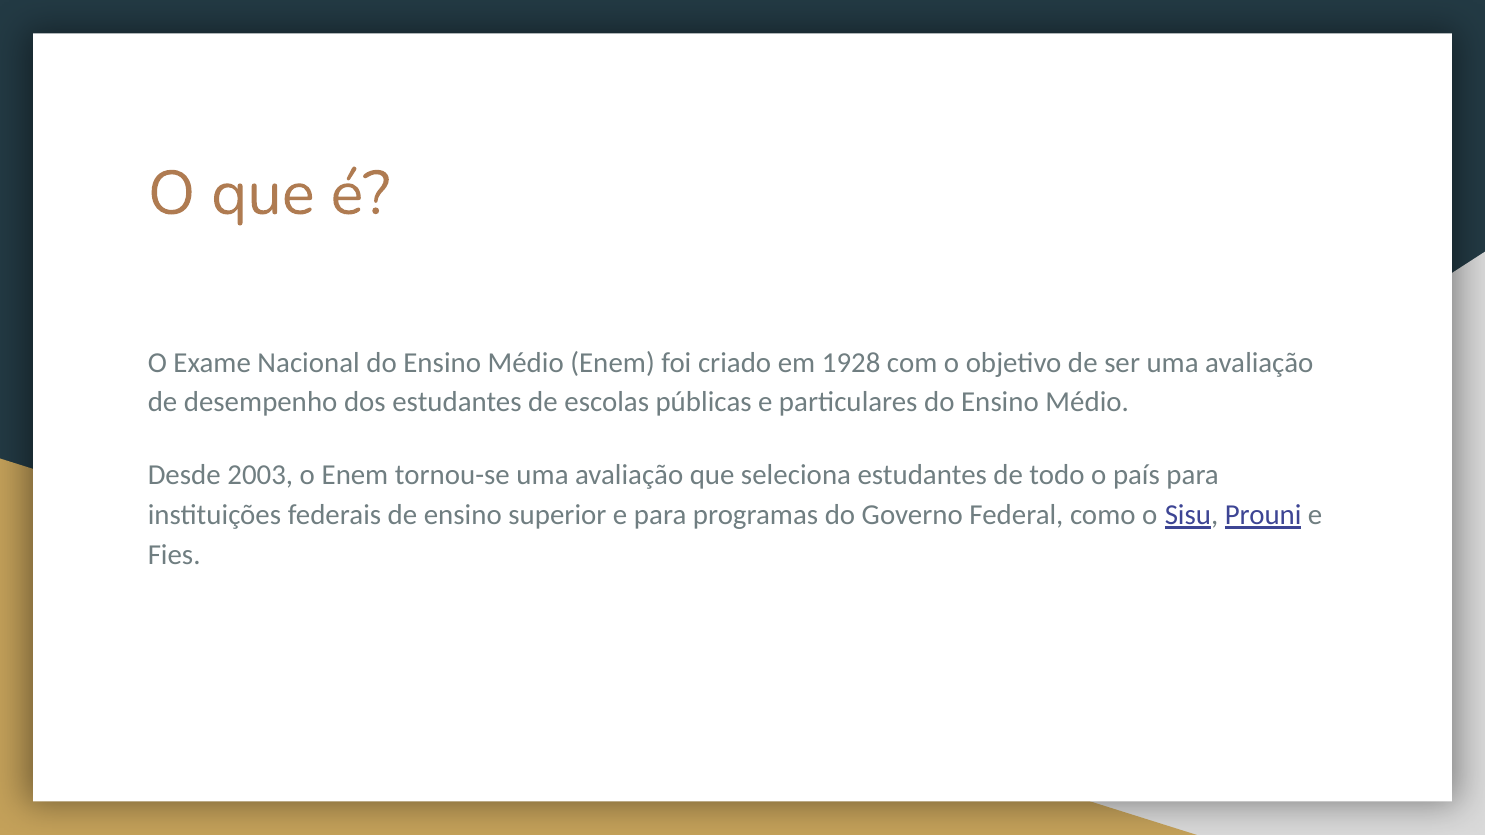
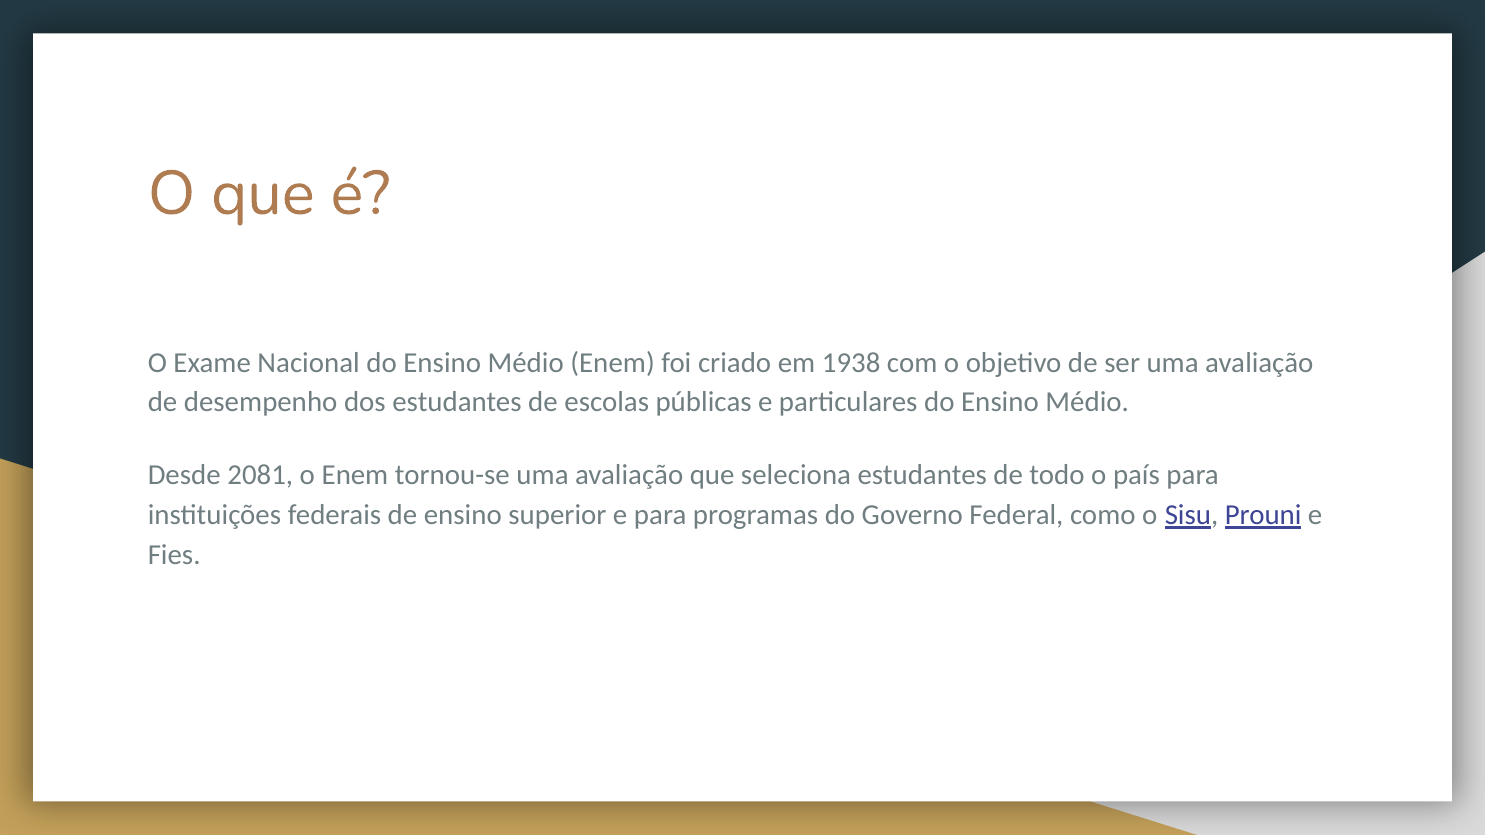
1928: 1928 -> 1938 (851, 363)
2003: 2003 -> 2081 (260, 475)
